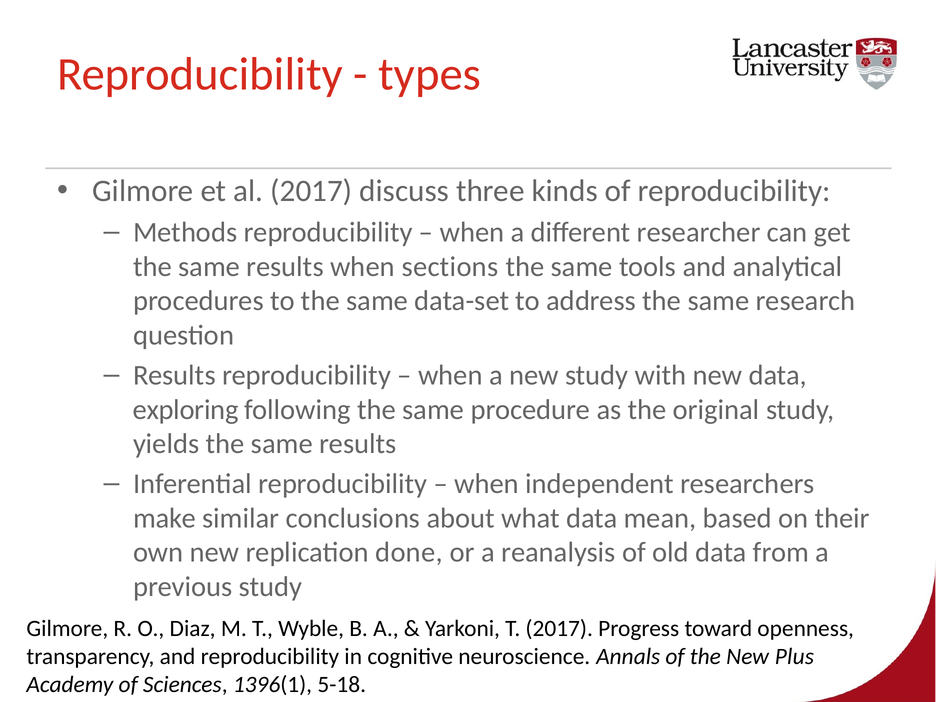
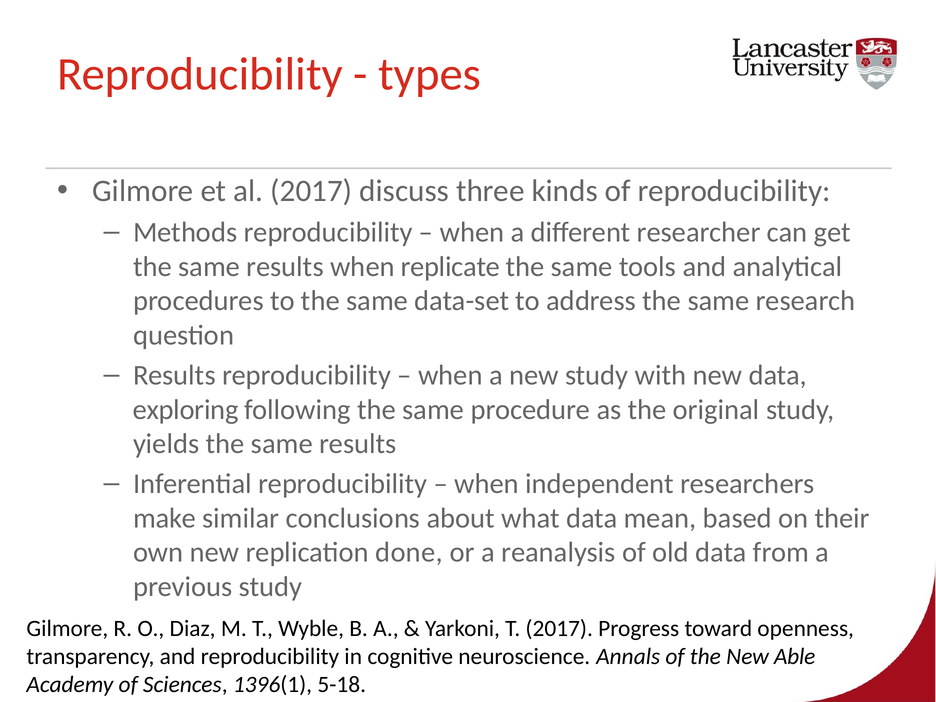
sections: sections -> replicate (450, 267)
Plus: Plus -> Able (795, 656)
